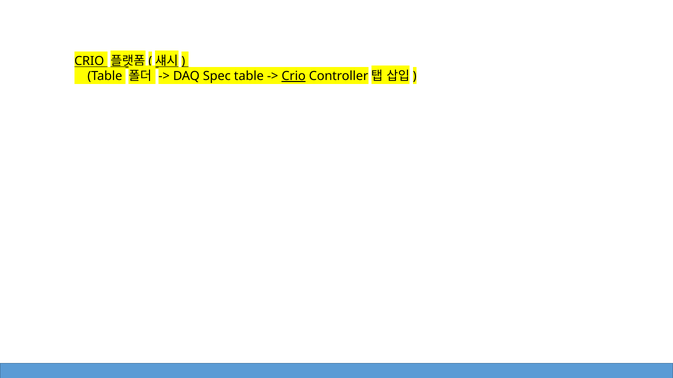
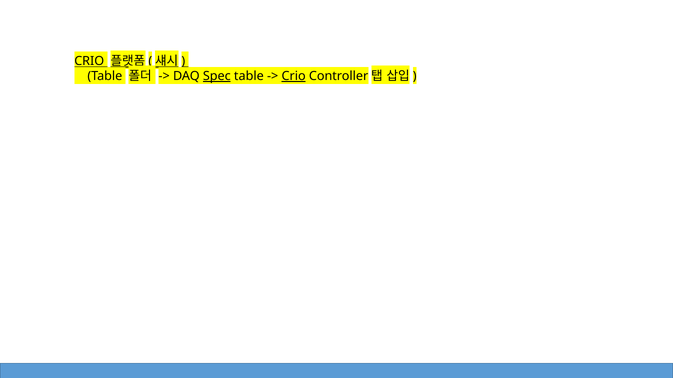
Spec underline: none -> present (217, 76)
